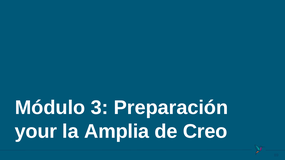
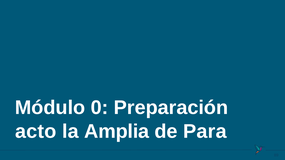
3: 3 -> 0 (99, 108)
your: your -> acto (36, 132)
Creo: Creo -> Para (205, 132)
